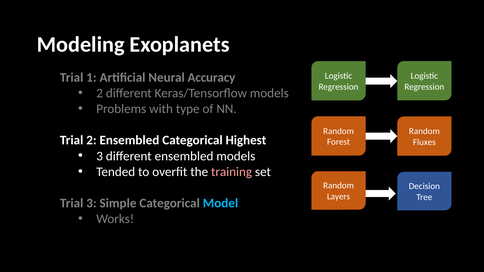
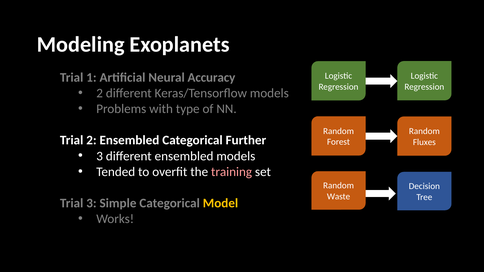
Highest: Highest -> Further (246, 140)
Layers: Layers -> Waste (339, 197)
Model colour: light blue -> yellow (220, 203)
